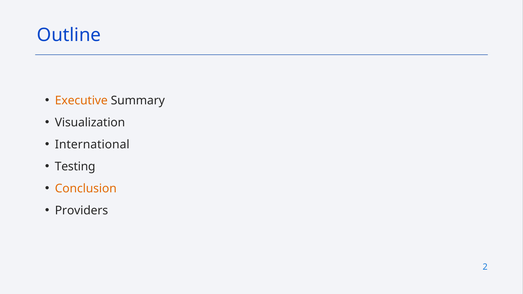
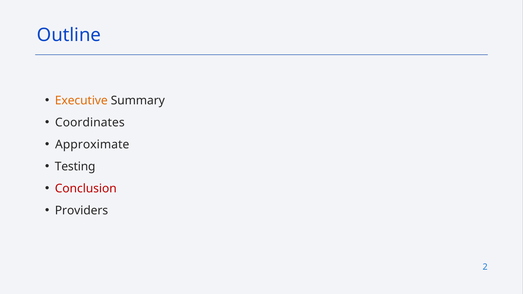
Visualization: Visualization -> Coordinates (90, 123)
International: International -> Approximate (92, 145)
Conclusion colour: orange -> red (86, 189)
